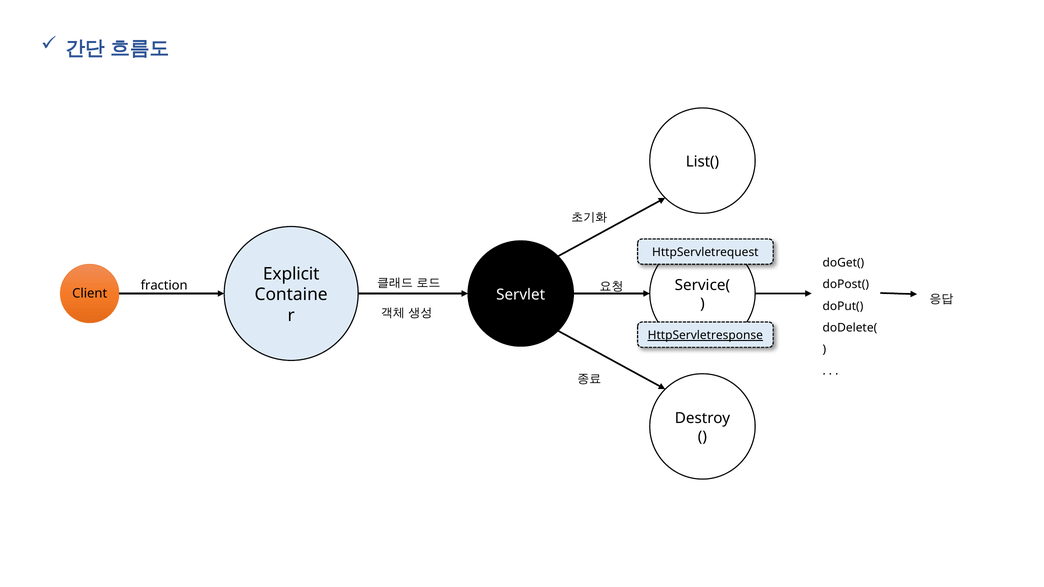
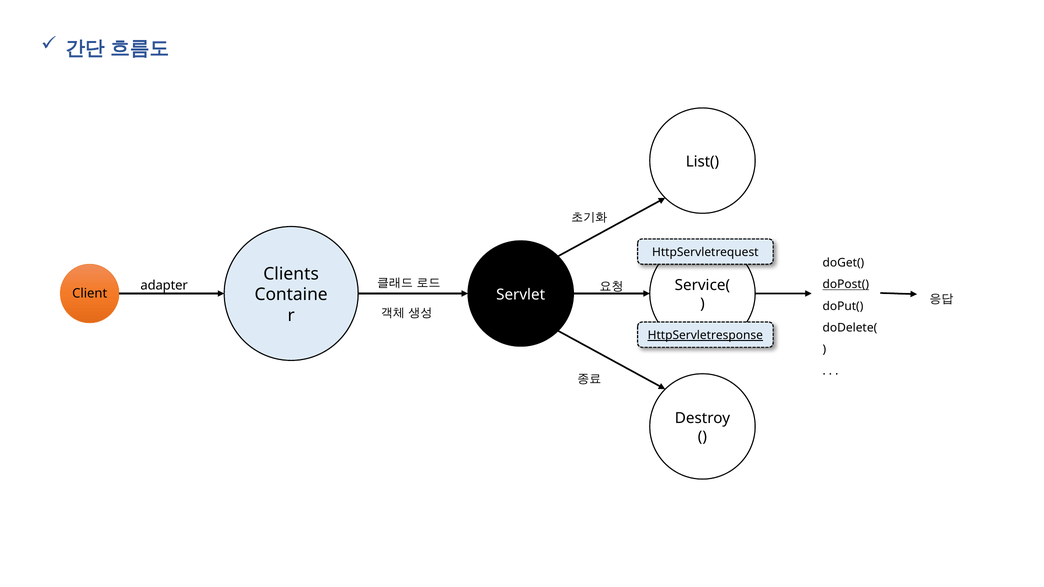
Explicit: Explicit -> Clients (291, 274)
doPost( underline: none -> present (846, 285)
fraction: fraction -> adapter (164, 285)
